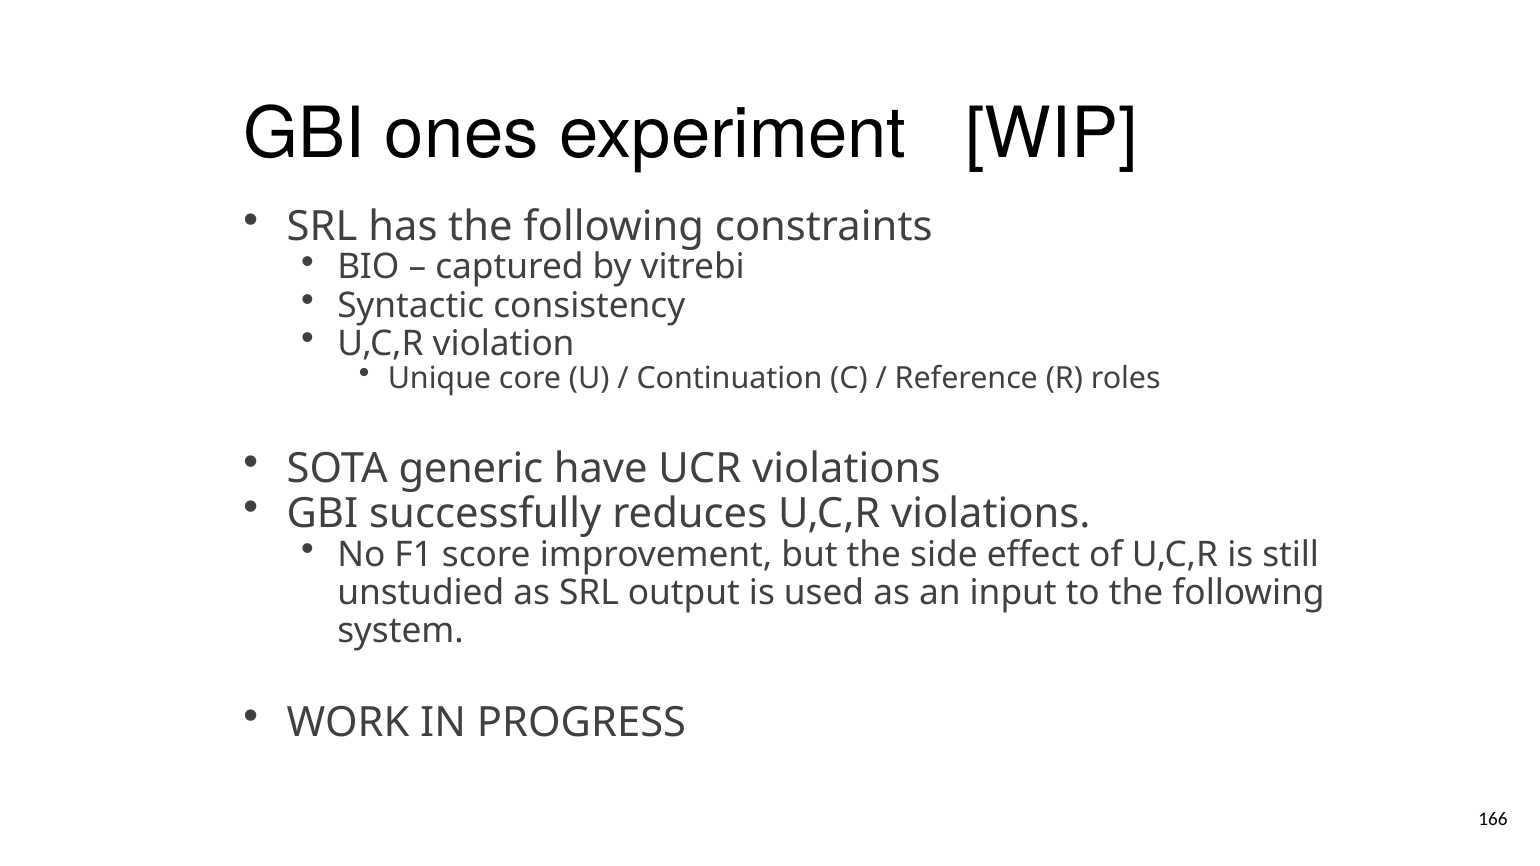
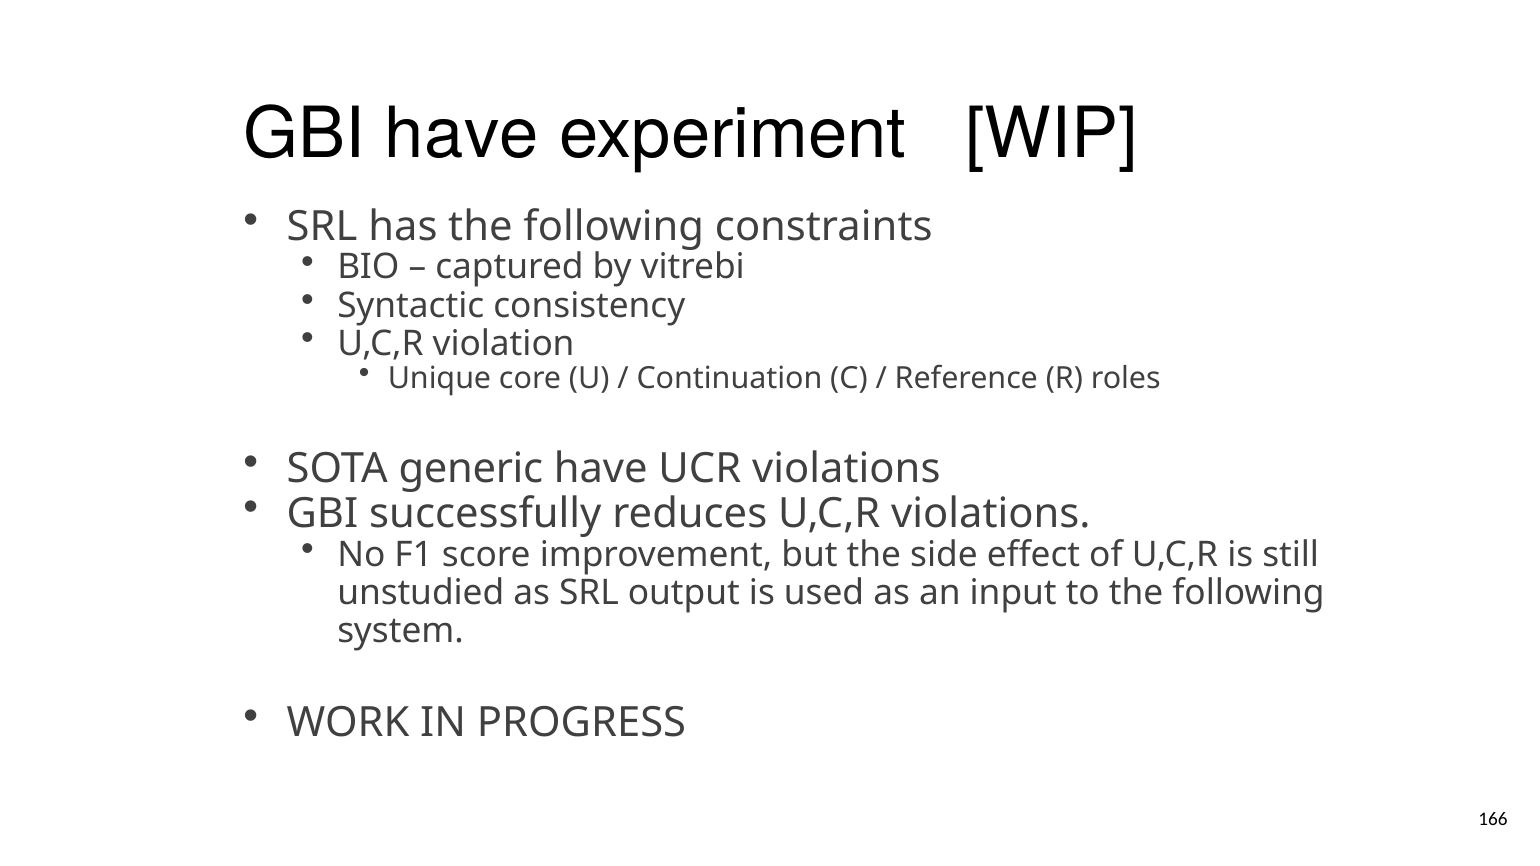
GBI ones: ones -> have (462, 134)
